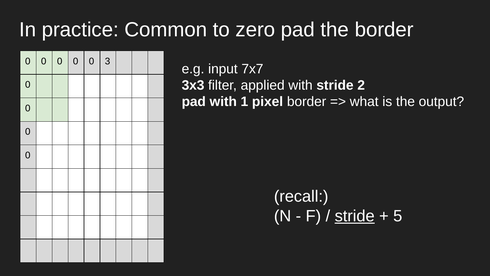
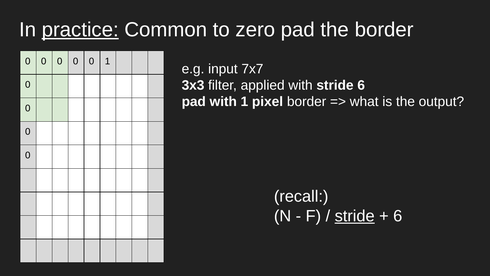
practice underline: none -> present (80, 30)
0 3: 3 -> 1 (108, 61)
stride 2: 2 -> 6 (361, 85)
5: 5 -> 6 (398, 216)
